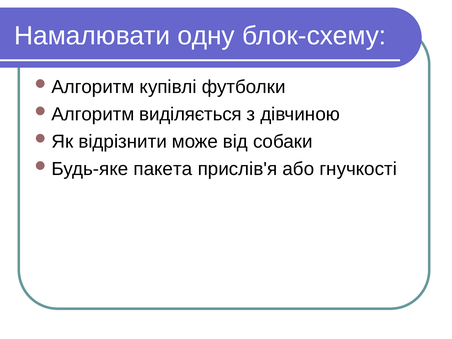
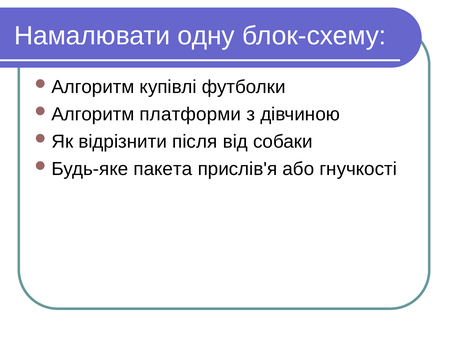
виділяється: виділяється -> платформи (190, 114)
може: може -> після (195, 142)
